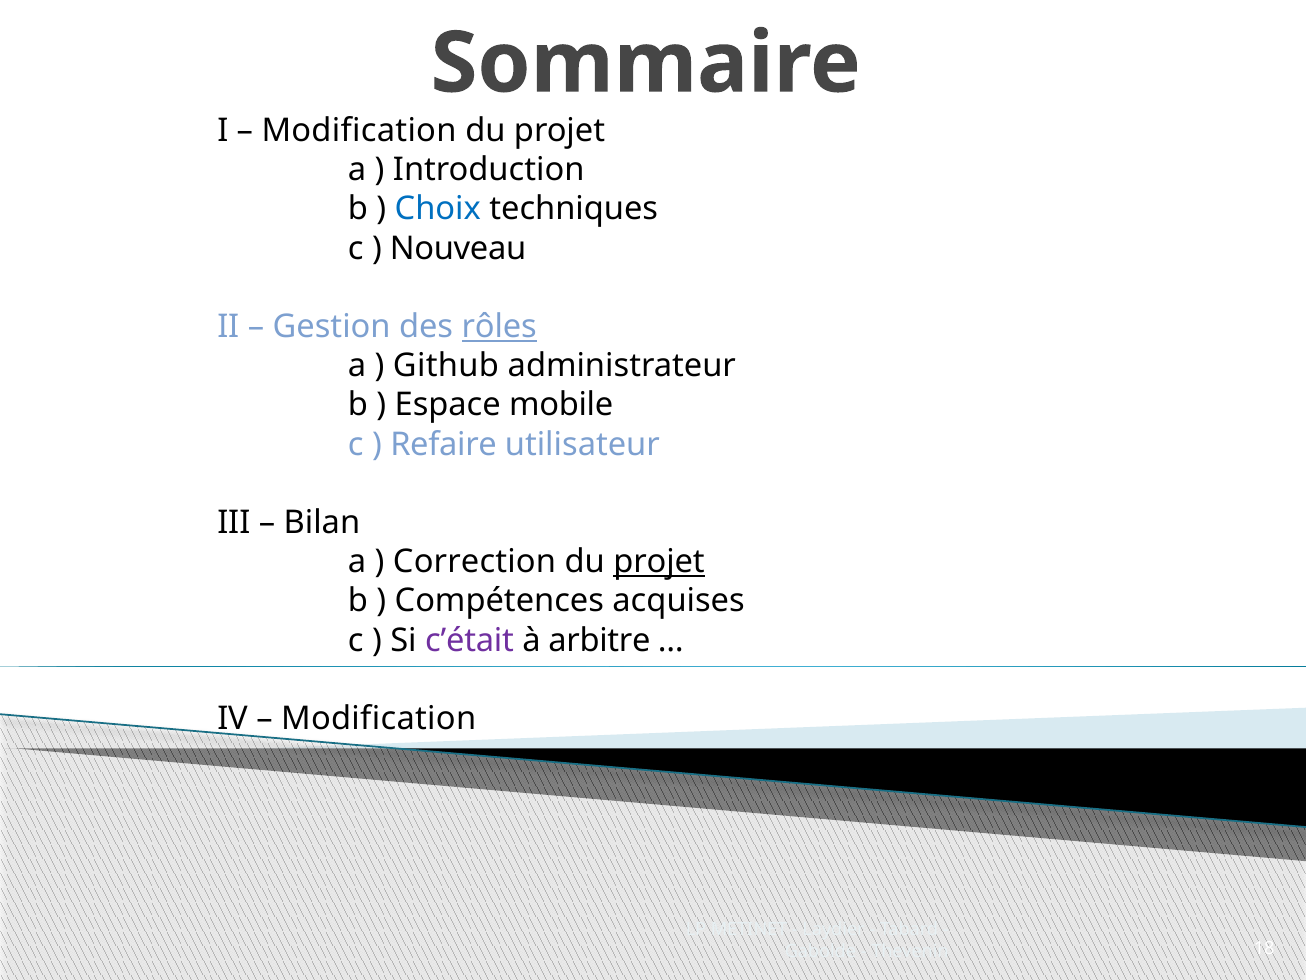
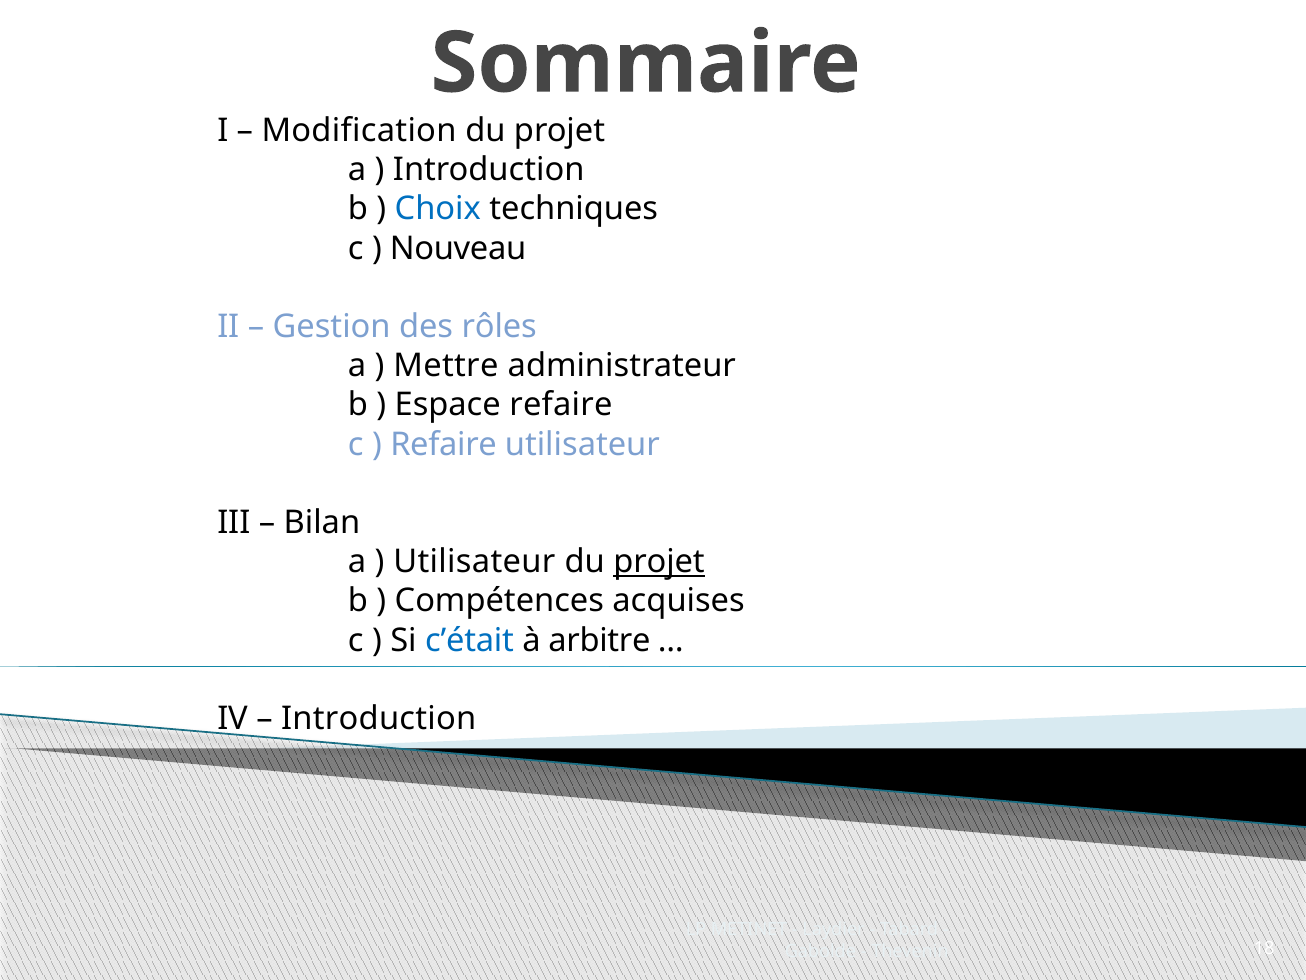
rôles underline: present -> none (499, 327)
Github: Github -> Mettre (446, 366)
Espace mobile: mobile -> refaire (561, 405)
Correction: Correction -> Utilisateur (474, 562)
c’était colour: purple -> blue (470, 640)
Modification: Modification -> Introduction (379, 718)
